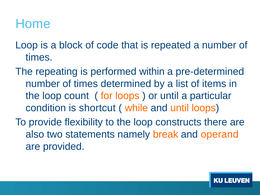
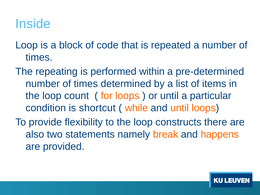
Home: Home -> Inside (33, 24)
operand: operand -> happens (220, 134)
